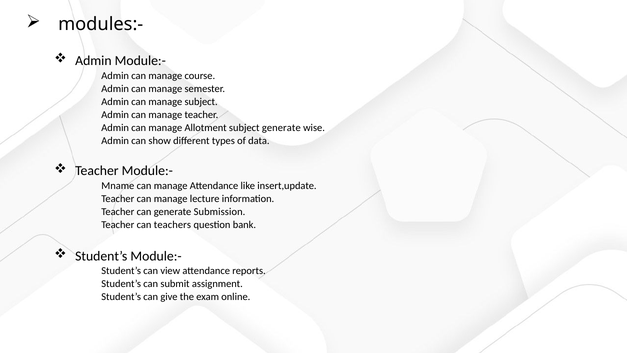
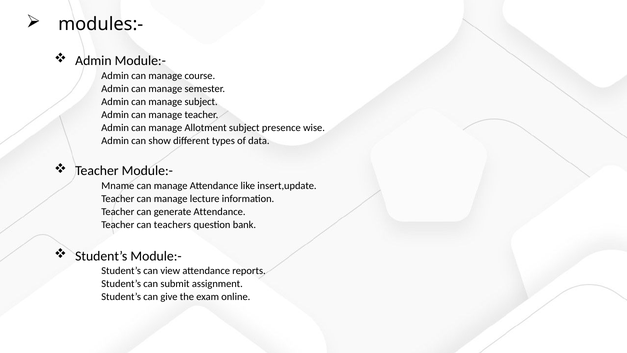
subject generate: generate -> presence (281, 128)
generate Submission: Submission -> Attendance (220, 212)
